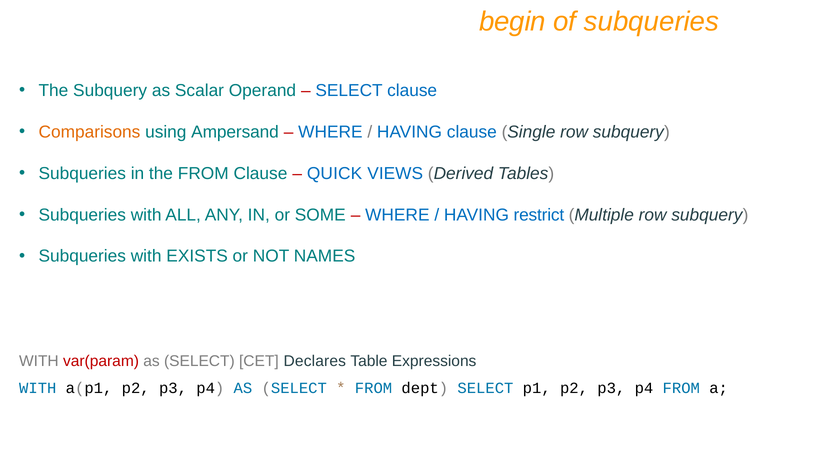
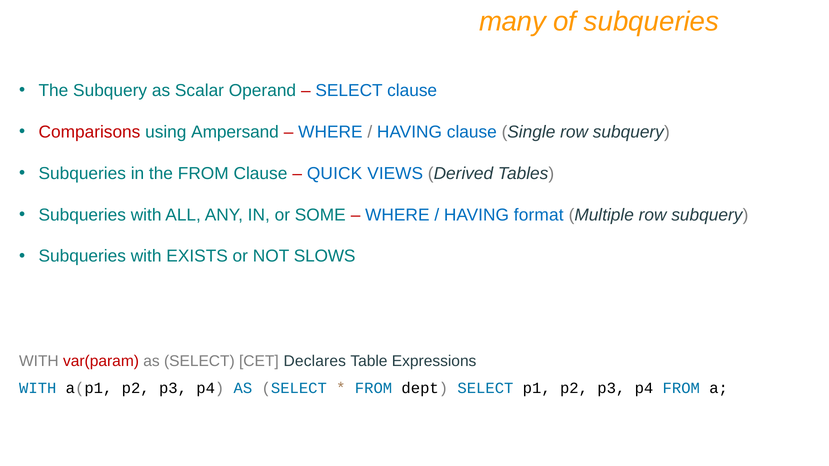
begin: begin -> many (513, 22)
Comparisons colour: orange -> red (89, 132)
restrict: restrict -> format (539, 215)
NAMES: NAMES -> SLOWS (325, 256)
